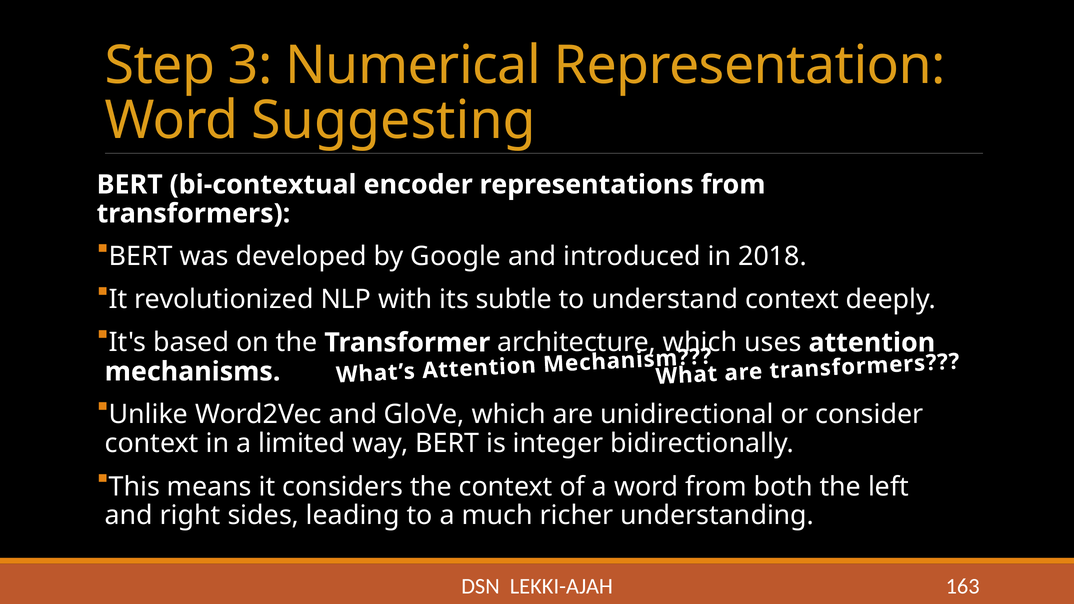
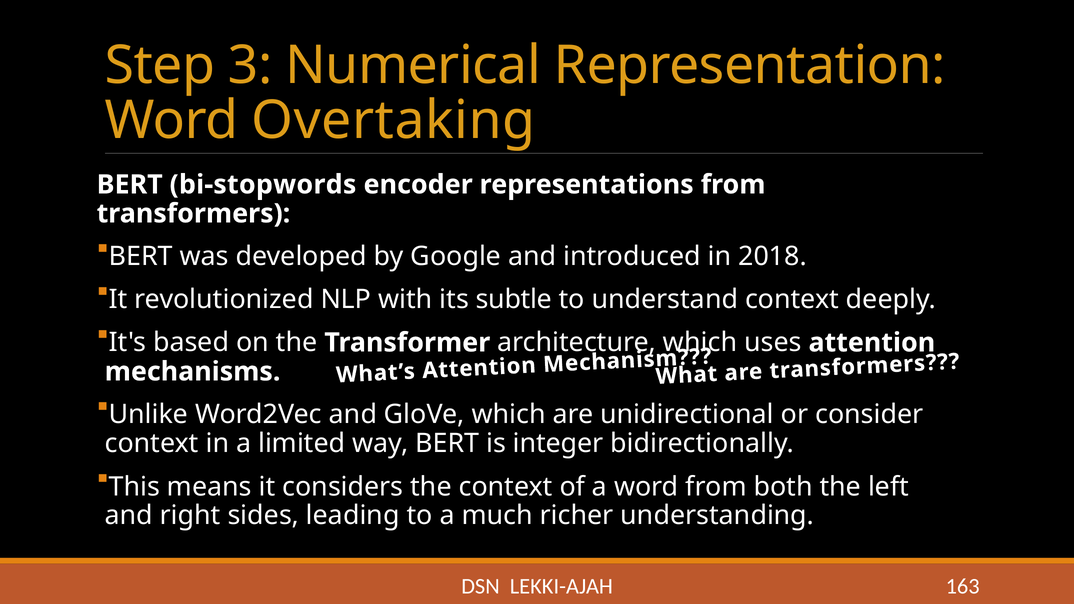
Suggesting: Suggesting -> Overtaking (393, 120)
bi-contextual: bi-contextual -> bi-stopwords (263, 185)
